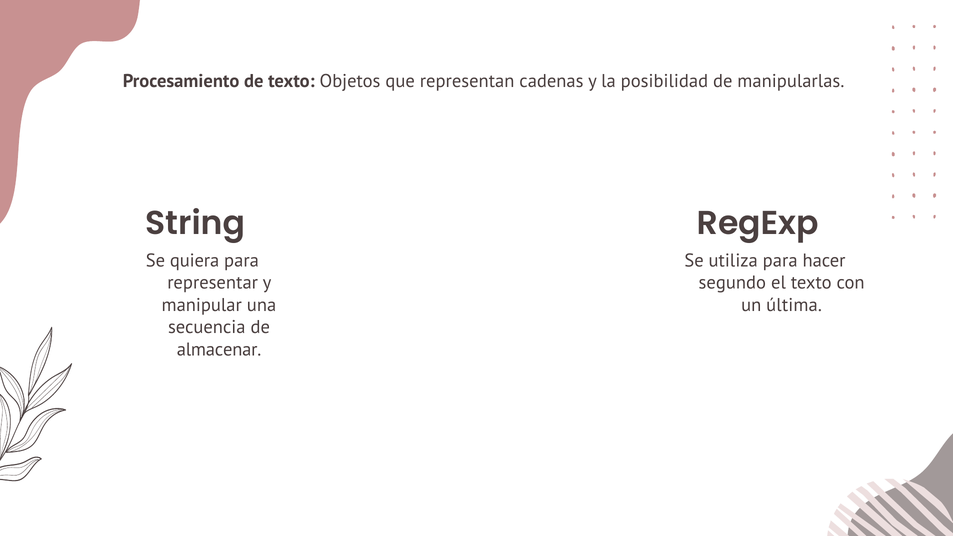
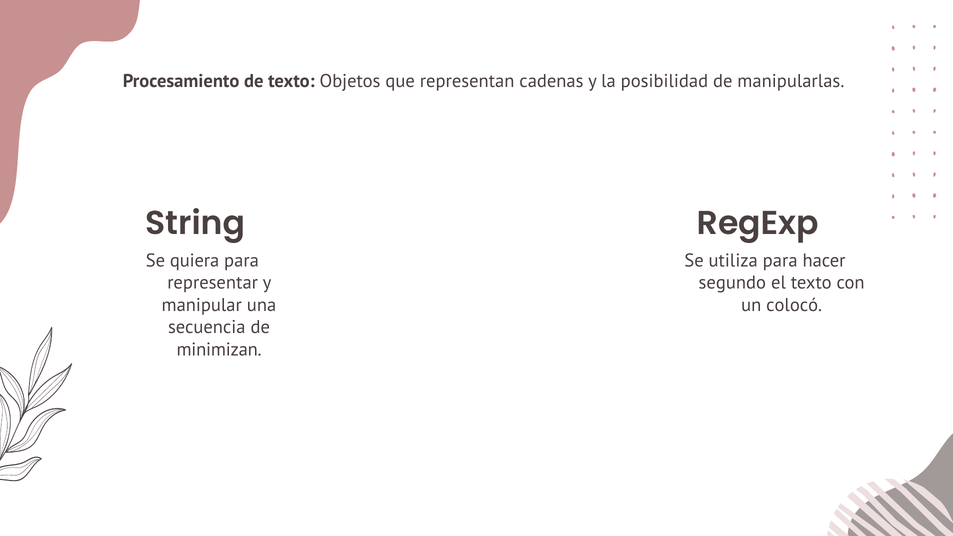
última: última -> colocó (794, 305)
almacenar: almacenar -> minimizan (219, 349)
